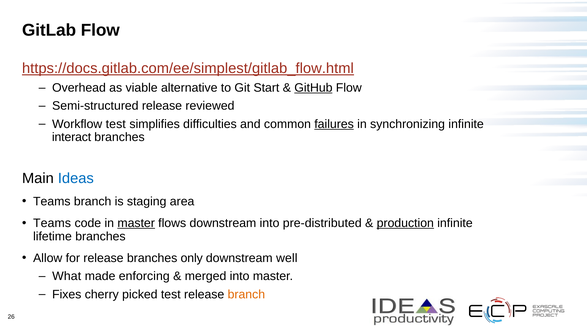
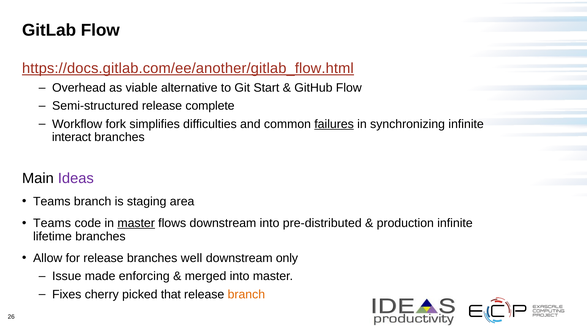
https://docs.gitlab.com/ee/simplest/gitlab_flow.html: https://docs.gitlab.com/ee/simplest/gitlab_flow.html -> https://docs.gitlab.com/ee/another/gitlab_flow.html (188, 68)
GitHub underline: present -> none (313, 88)
reviewed: reviewed -> complete (210, 106)
Workflow test: test -> fork (116, 124)
Ideas colour: blue -> purple (76, 178)
production underline: present -> none (405, 223)
only: only -> well (192, 258)
well: well -> only (287, 258)
What: What -> Issue (67, 276)
picked test: test -> that (171, 295)
